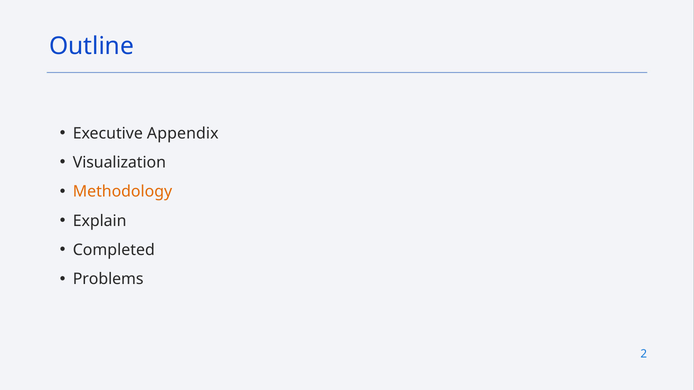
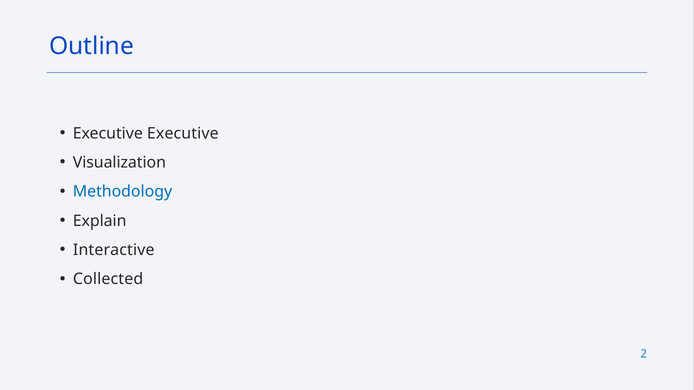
Executive Appendix: Appendix -> Executive (183, 134)
Methodology colour: orange -> blue (122, 192)
Completed: Completed -> Interactive (114, 250)
Problems: Problems -> Collected (108, 279)
